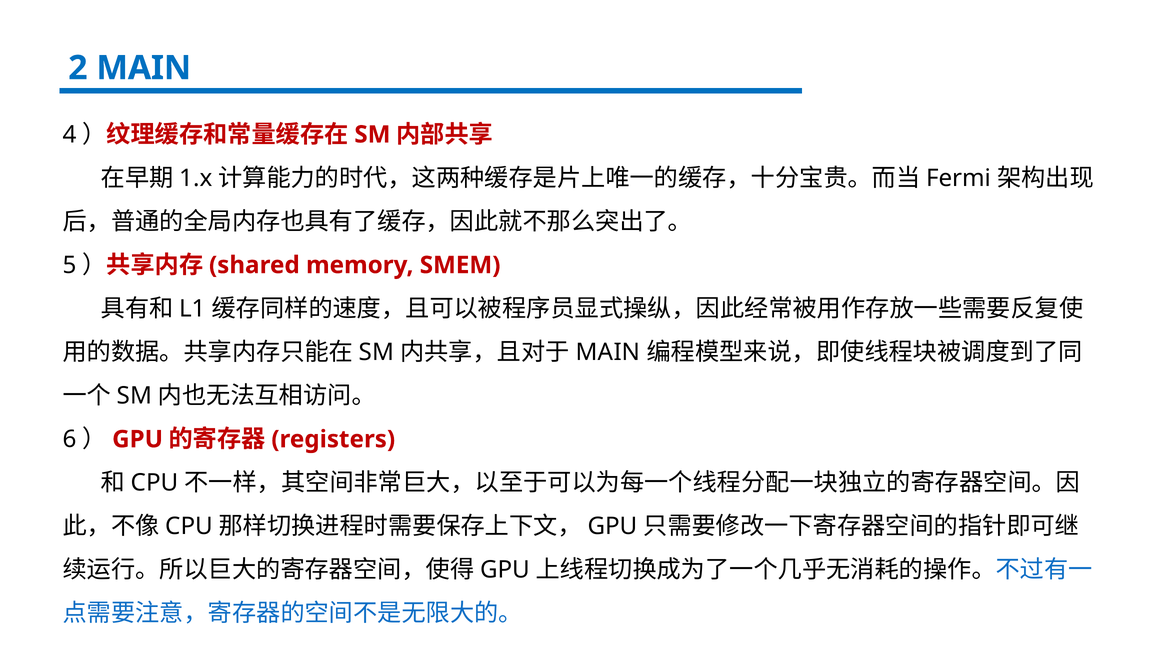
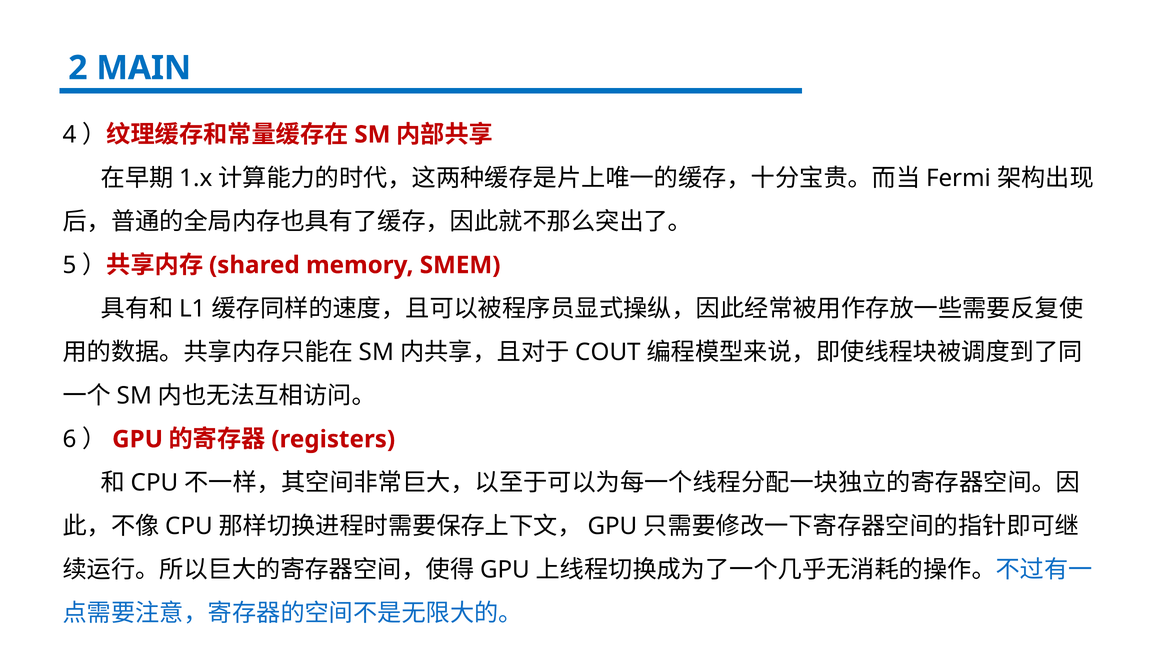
MAIN: MAIN -> COUT (608, 352)
